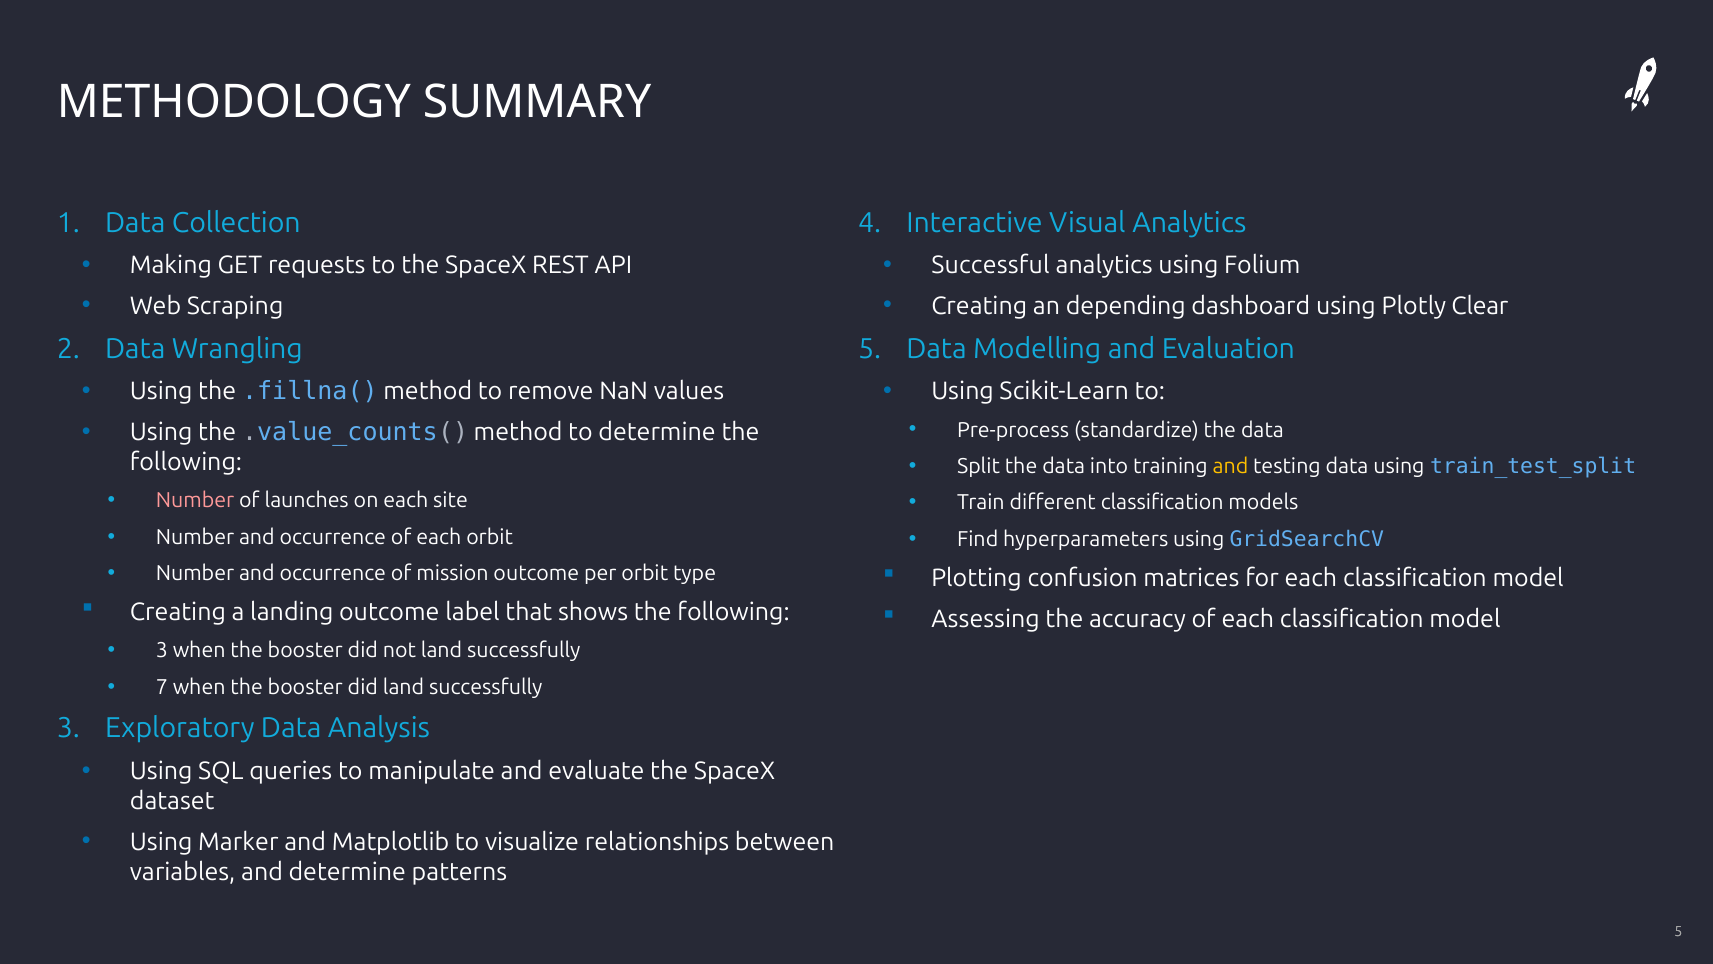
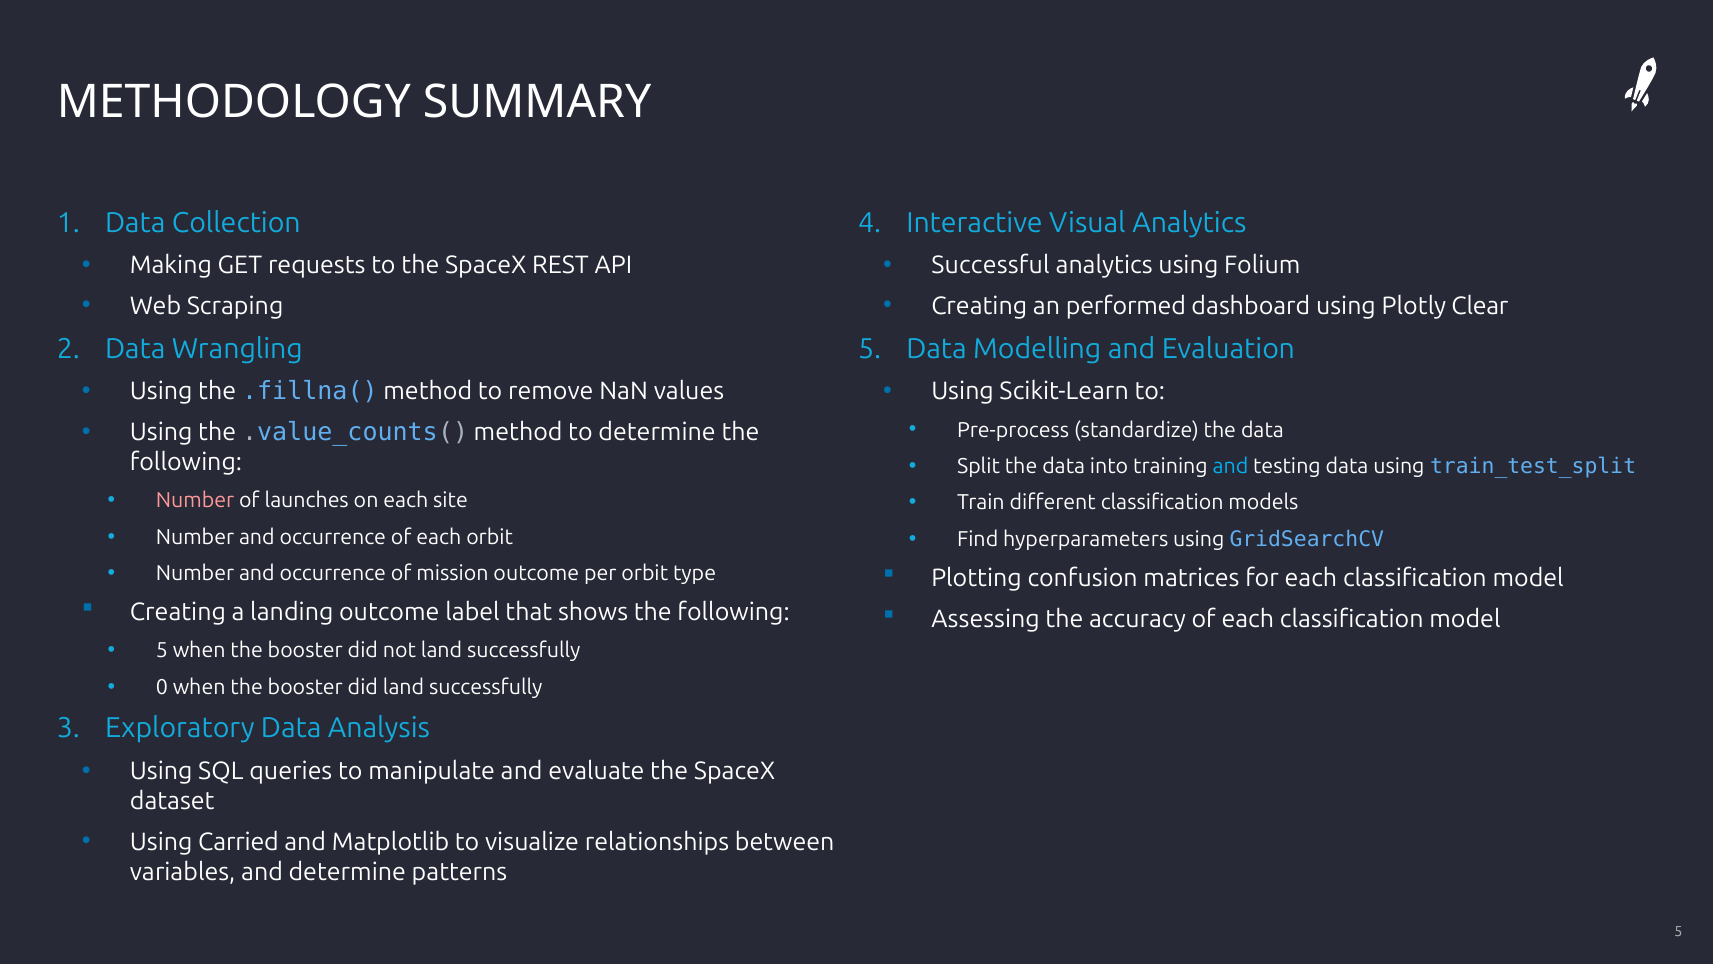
depending: depending -> performed (1126, 306)
and colour: yellow -> light blue (1230, 466)
3: 3 -> 5 (162, 651)
7: 7 -> 0 (162, 687)
Marker: Marker -> Carried (238, 841)
